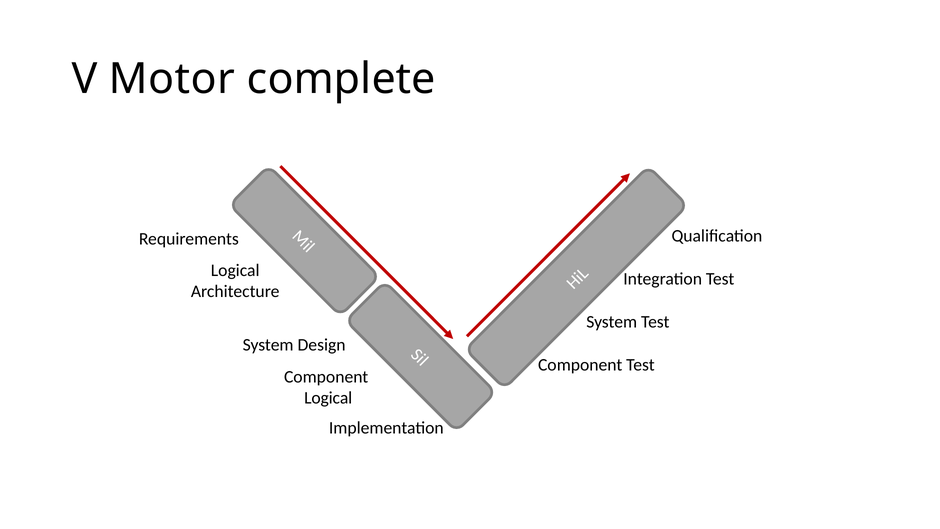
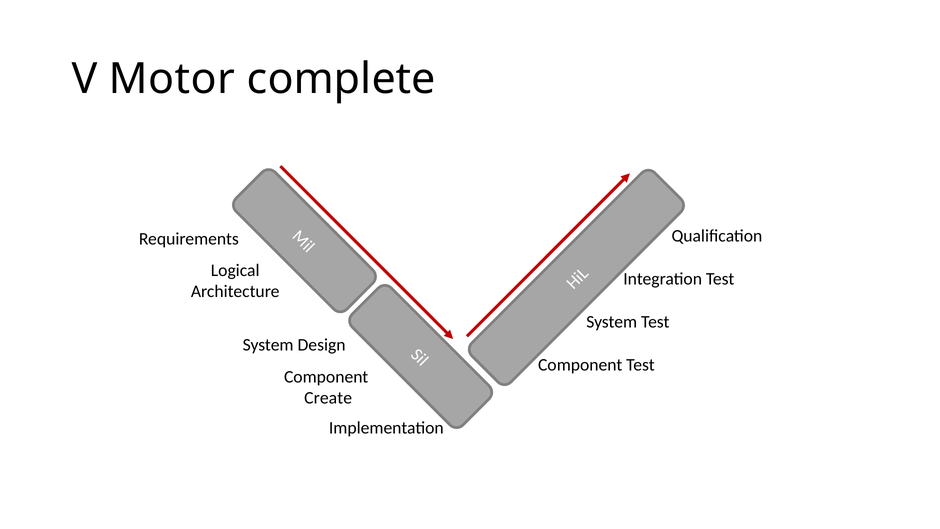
Logical: Logical -> Create (328, 398)
